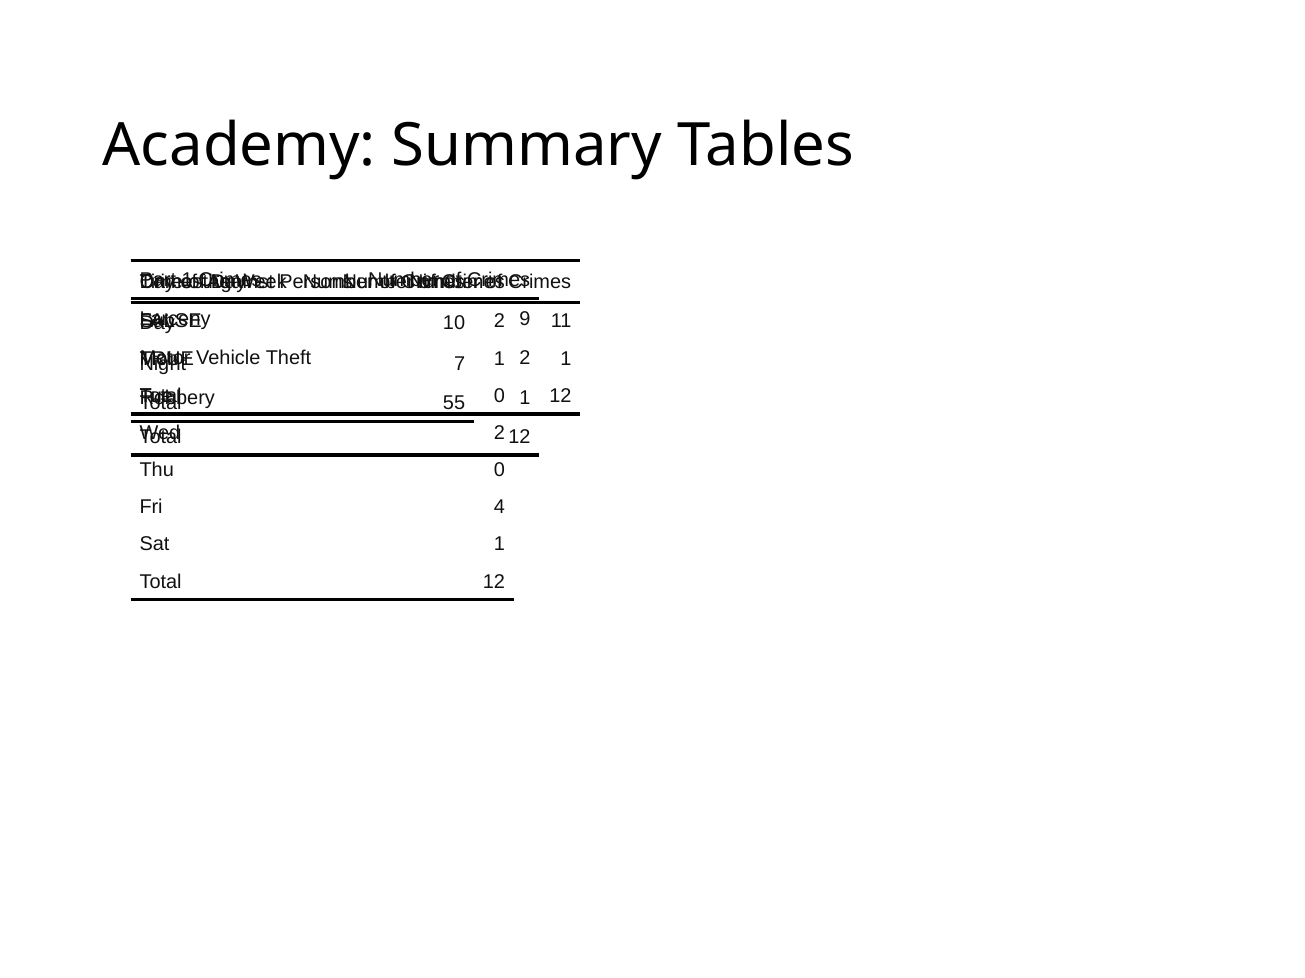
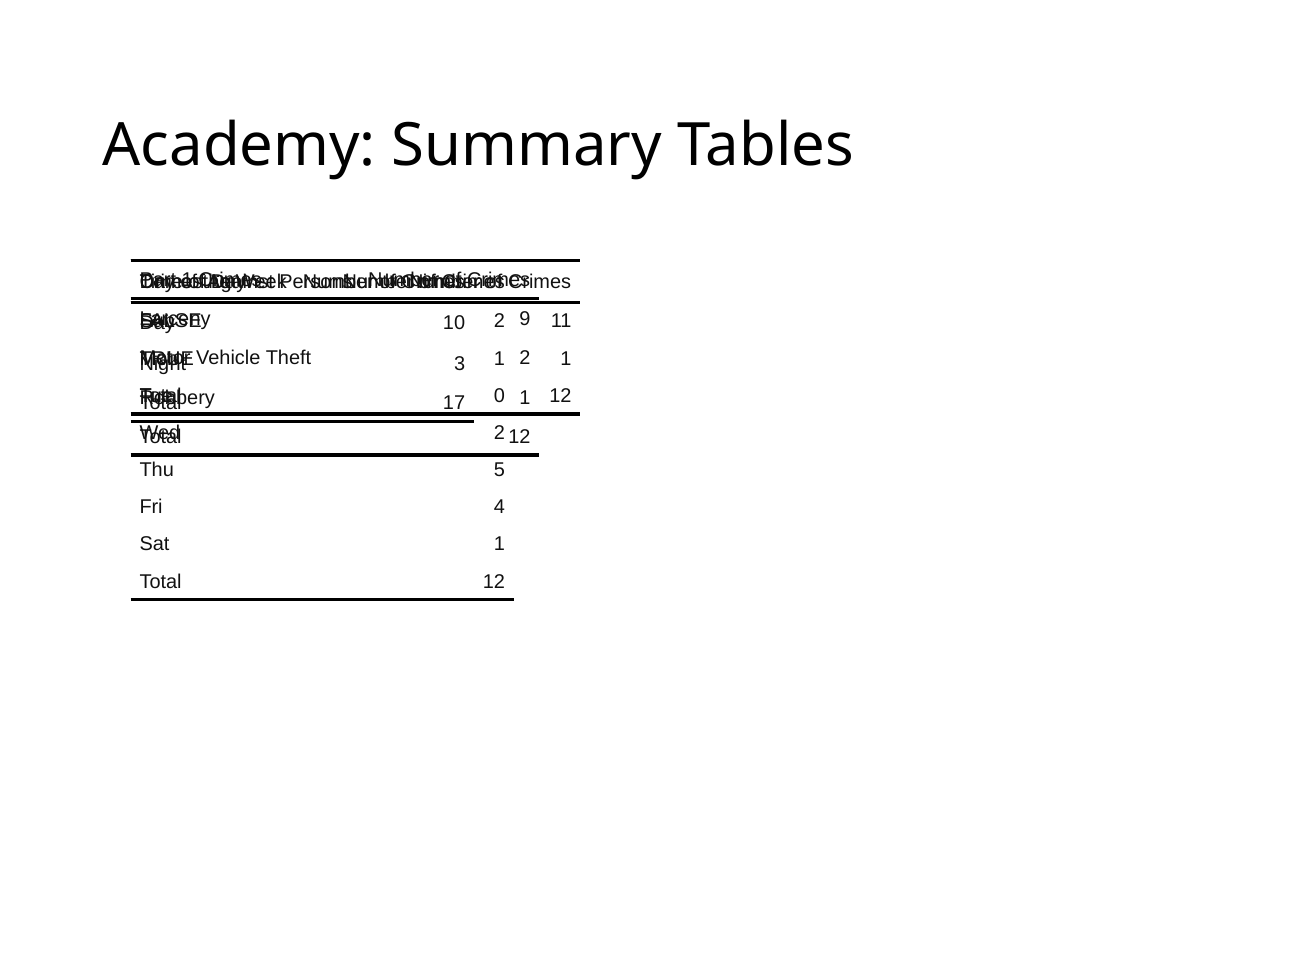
7: 7 -> 3 (460, 364)
55: 55 -> 17 (454, 404)
Thu 0: 0 -> 5 (499, 471)
